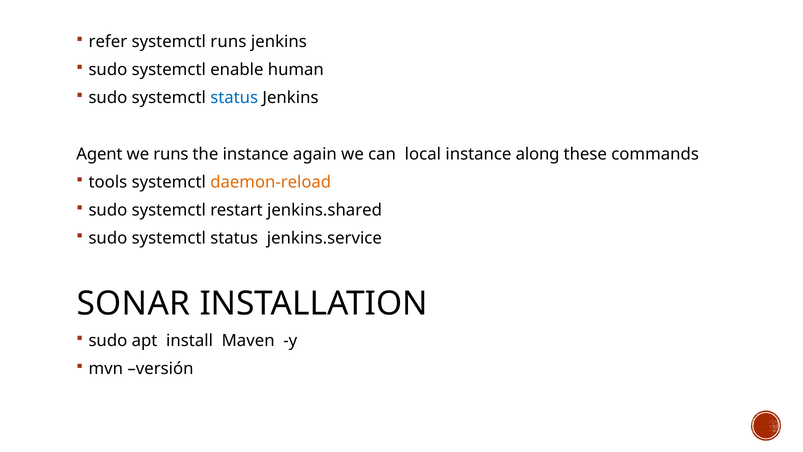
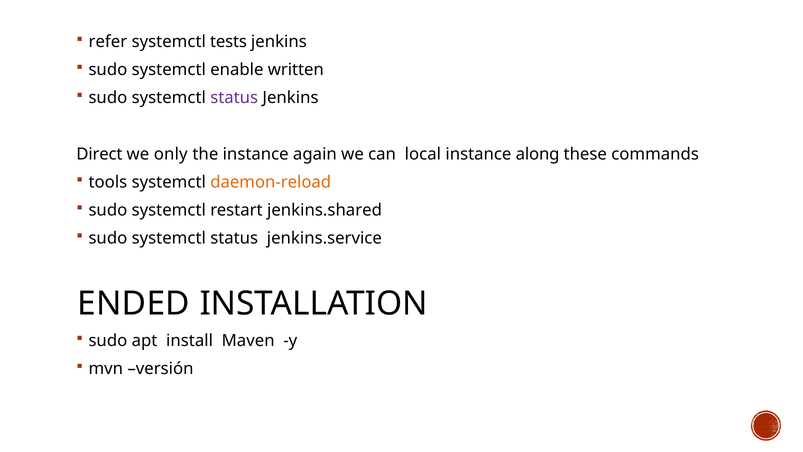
systemctl runs: runs -> tests (229, 42)
human: human -> written (296, 70)
status colour: blue -> purple (234, 98)
Agent: Agent -> Direct (99, 154)
we runs: runs -> only (171, 154)
SONAR: SONAR -> ENDED (133, 303)
